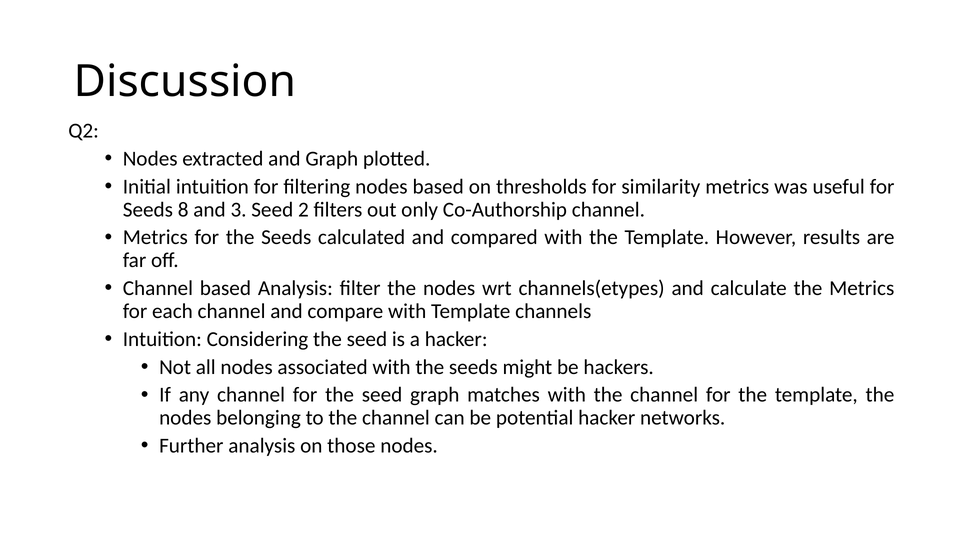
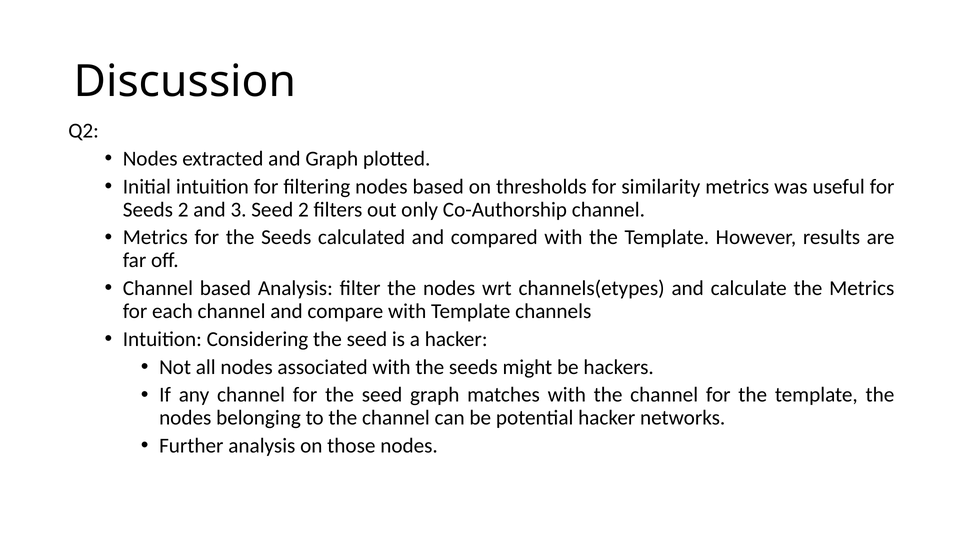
Seeds 8: 8 -> 2 (183, 210)
